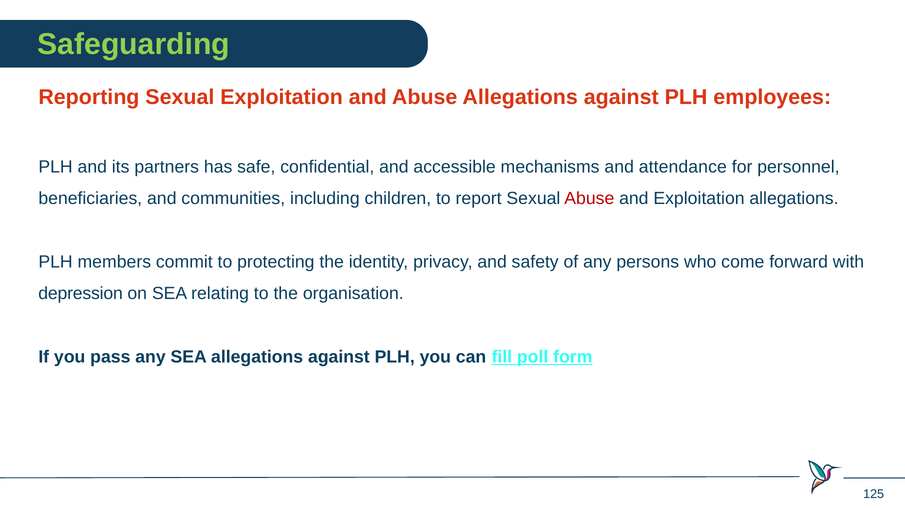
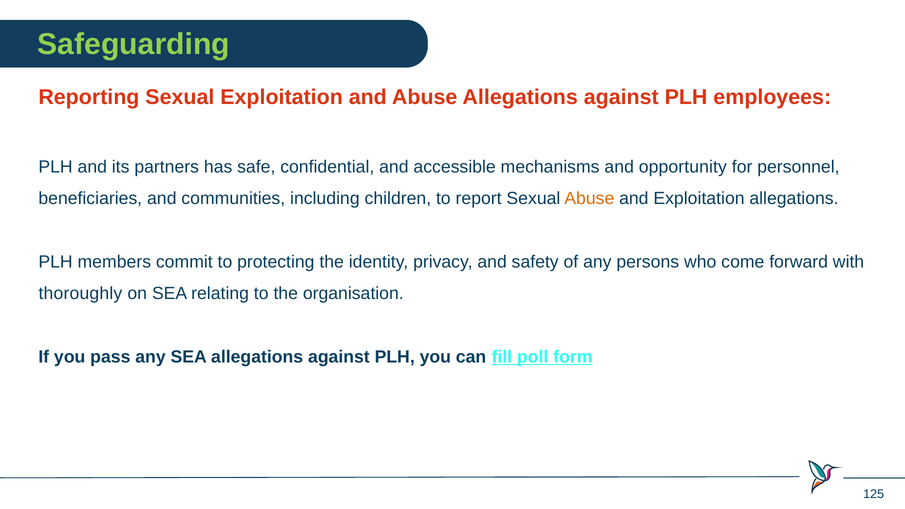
attendance: attendance -> opportunity (683, 167)
Abuse colour: red -> orange (589, 199)
depression: depression -> thoroughly (80, 294)
